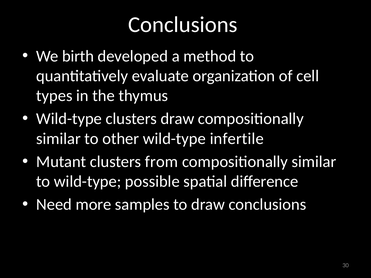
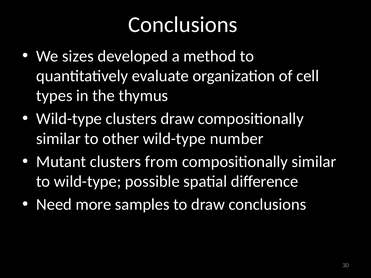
birth: birth -> sizes (78, 56)
infertile: infertile -> number (237, 139)
